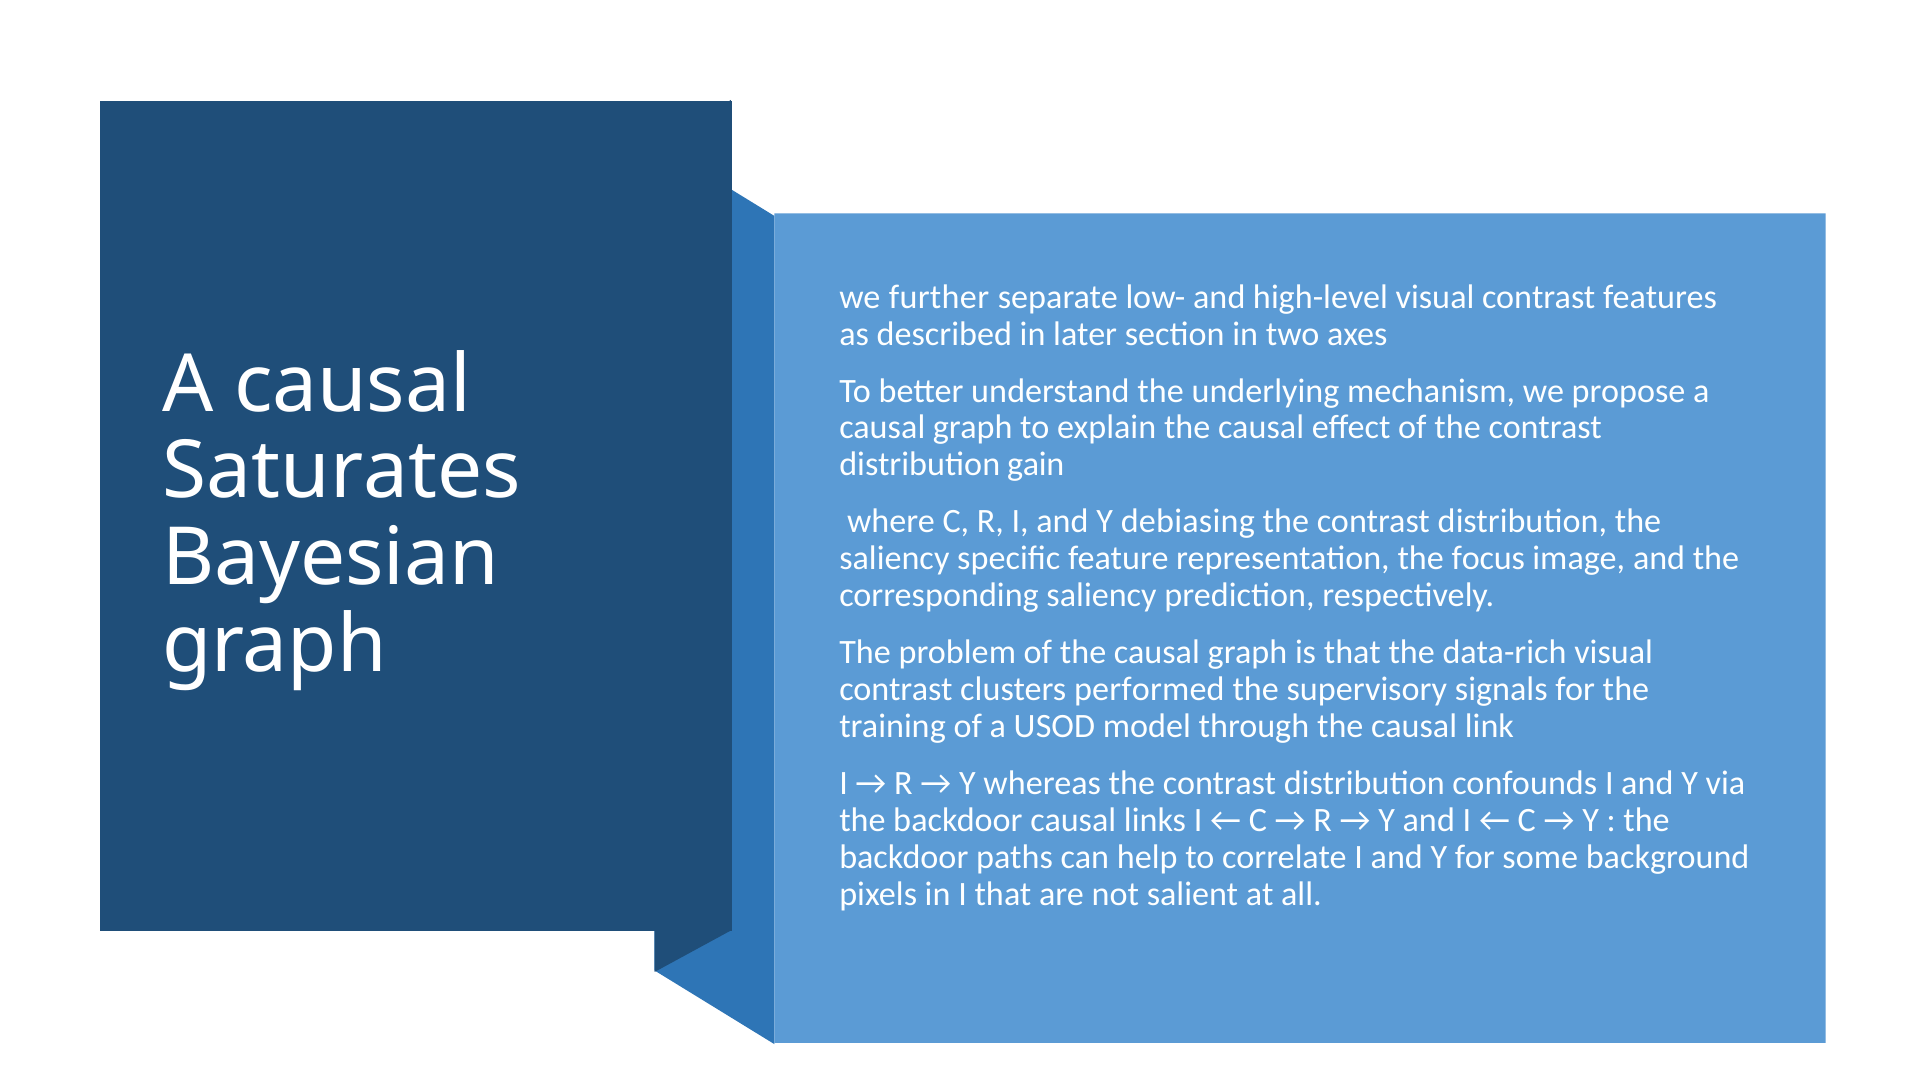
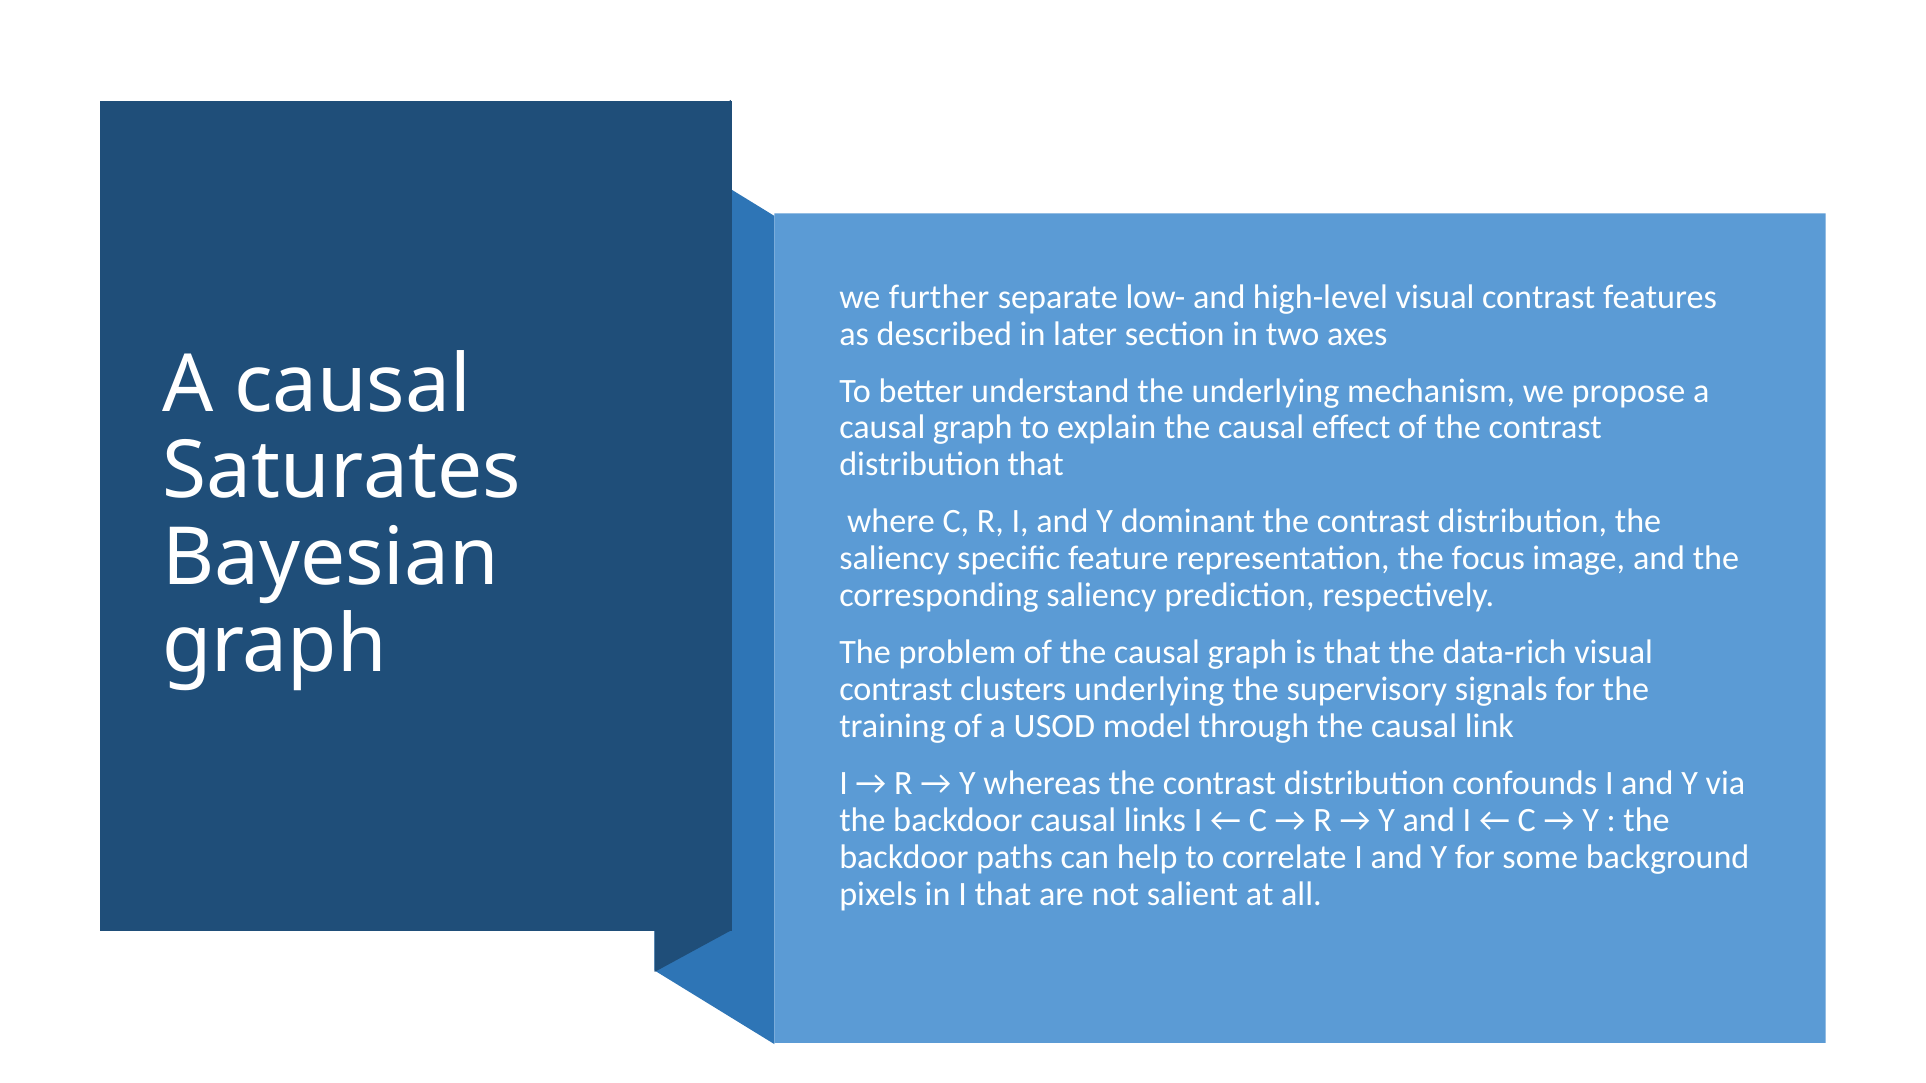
distribution gain: gain -> that (1036, 465)
debiasing: debiasing -> dominant (1188, 522)
clusters performed: performed -> underlying (1149, 689)
